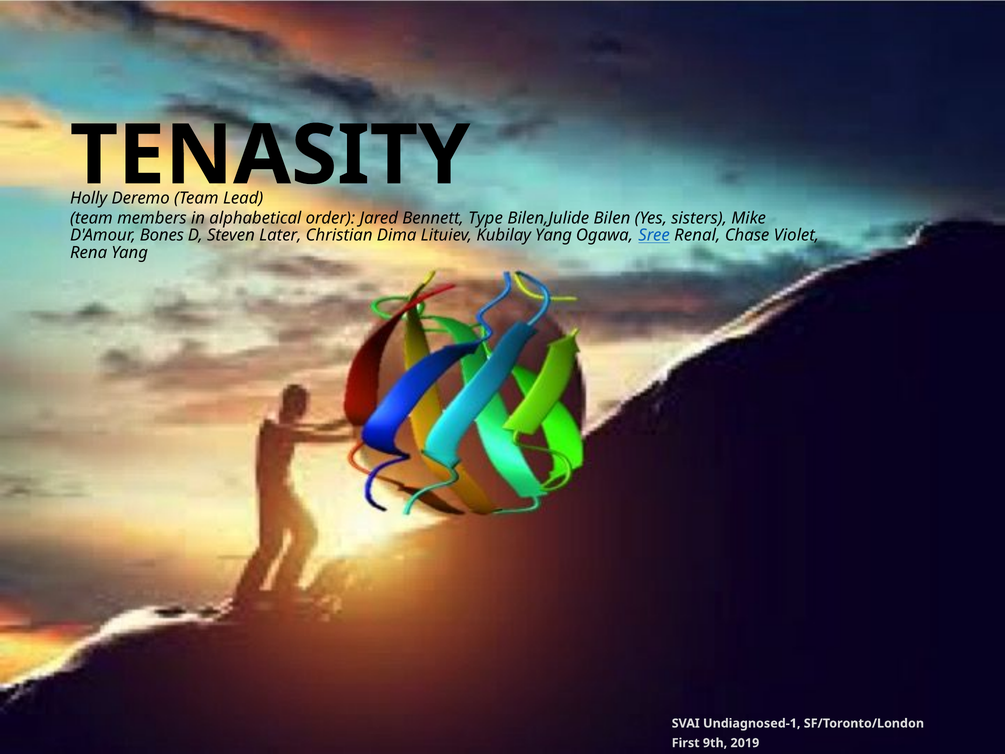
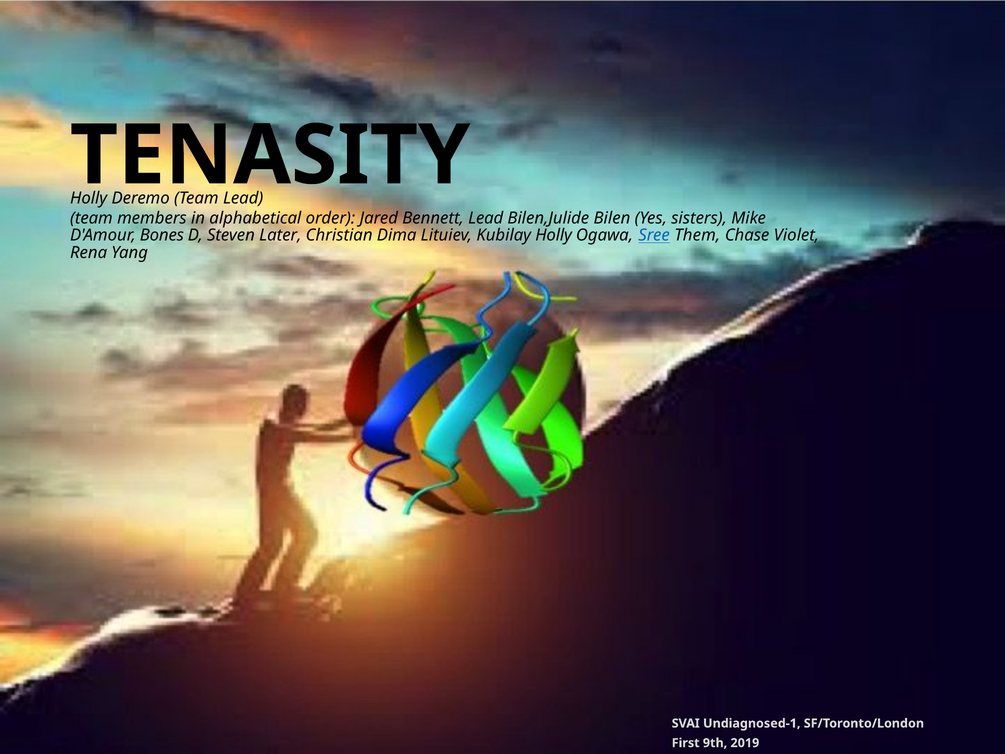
Type: Type -> Lead (486, 218)
Kubilay Yang: Yang -> Holly (554, 235)
Renal: Renal -> Them (697, 235)
